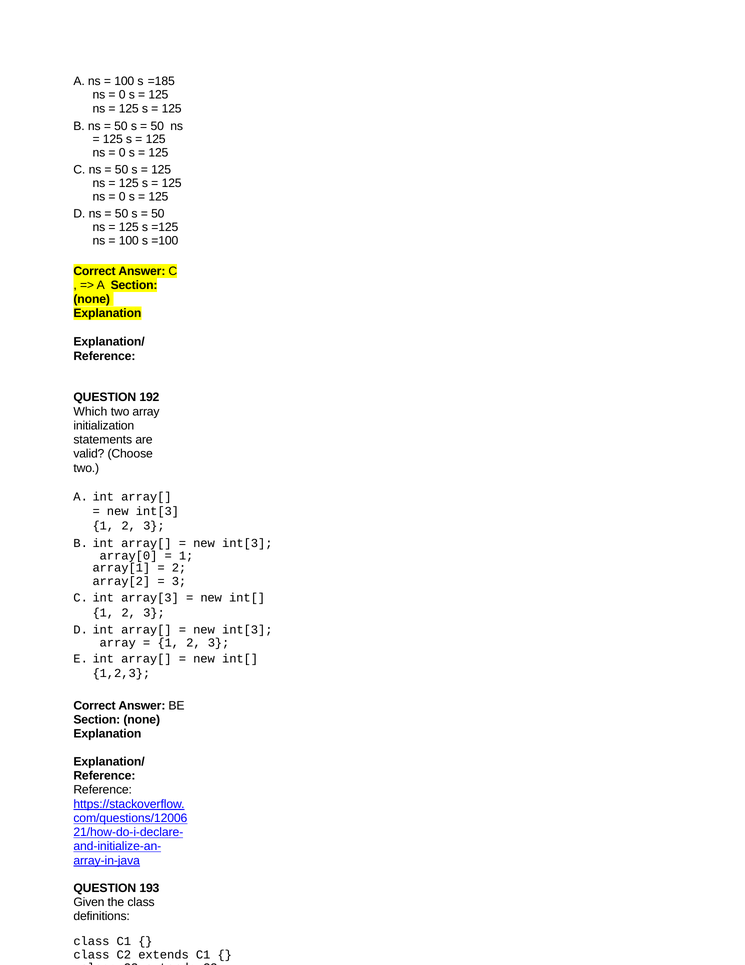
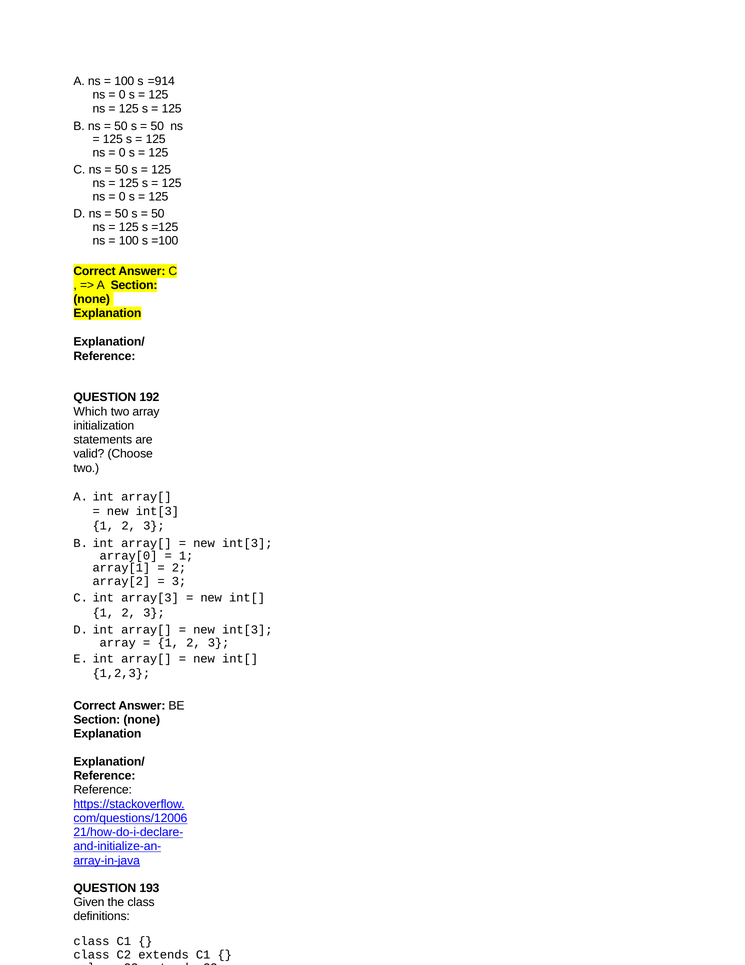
=185: =185 -> =914 (161, 81)
